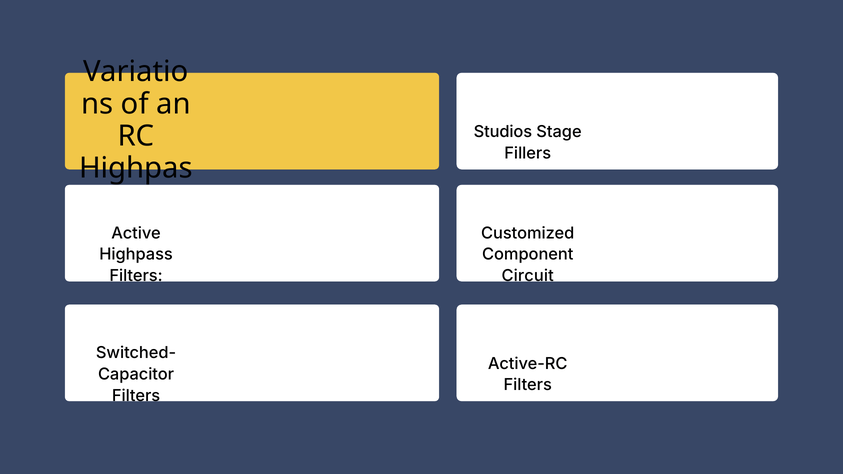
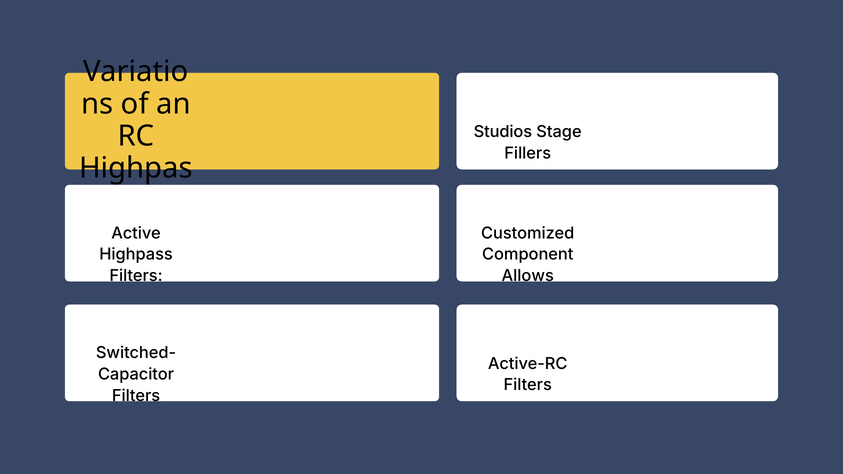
Circuit: Circuit -> Allows (528, 276)
